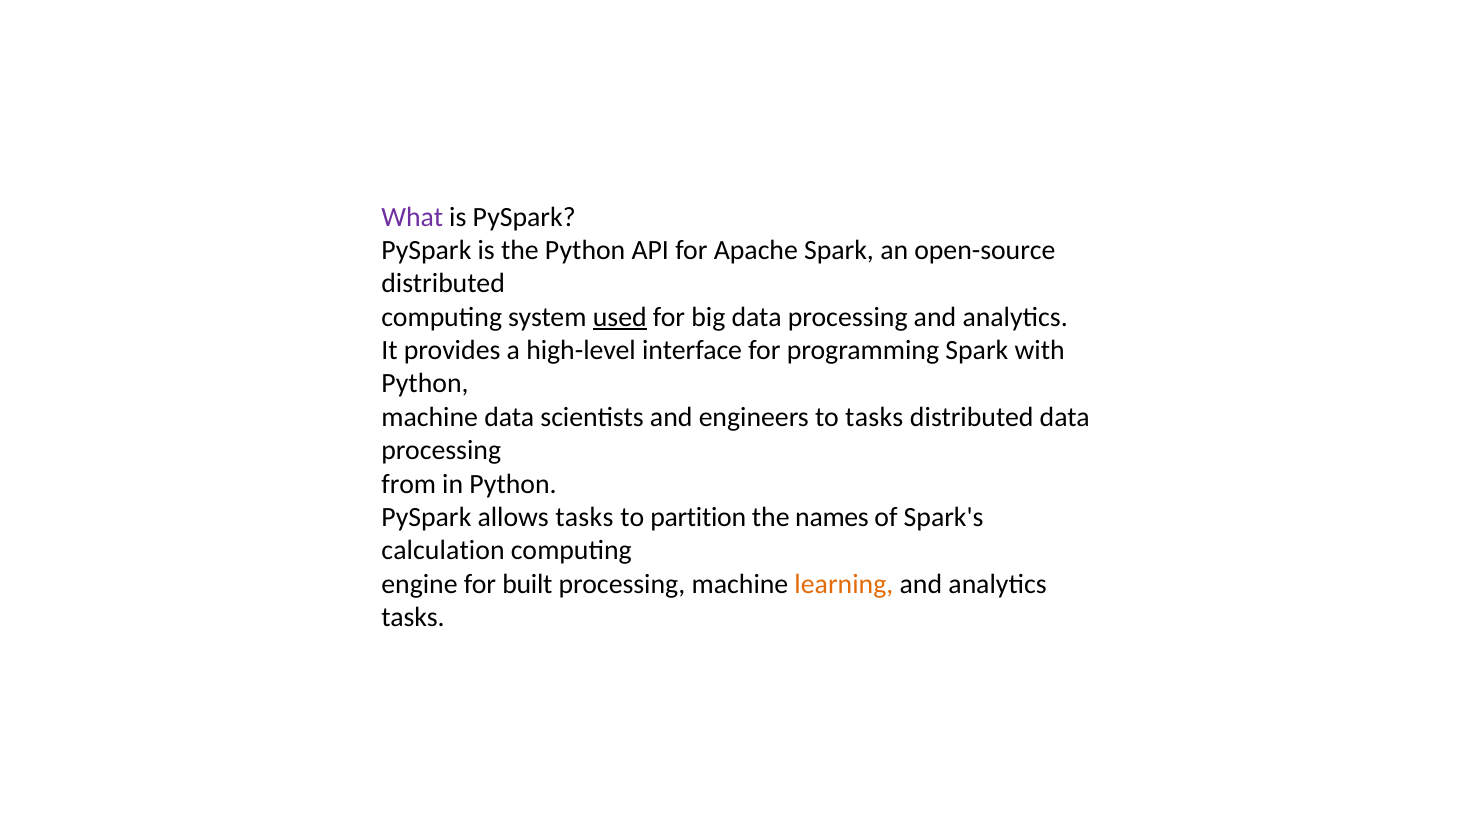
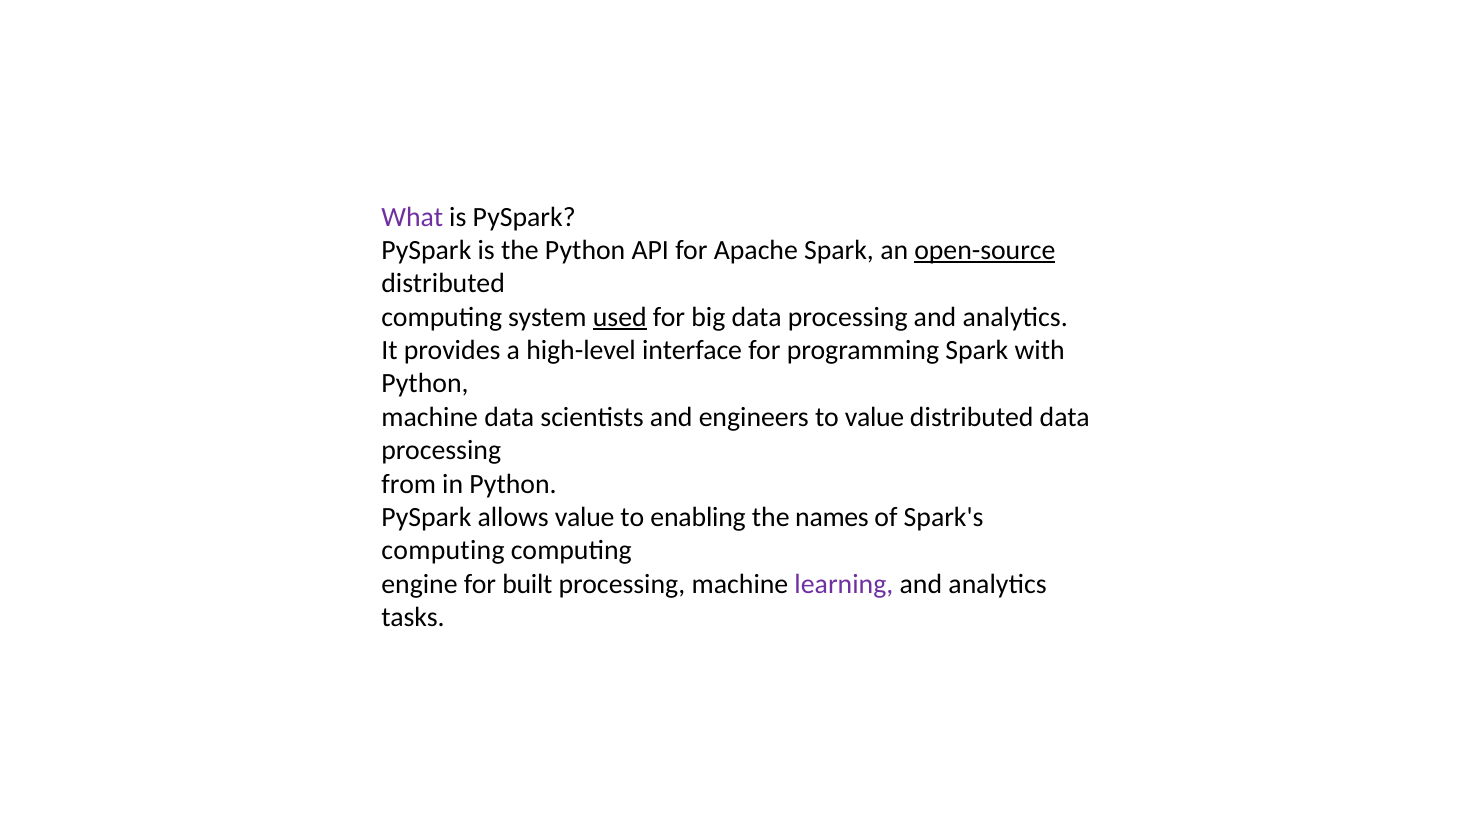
open-source underline: none -> present (985, 250)
to tasks: tasks -> value (875, 417)
allows tasks: tasks -> value (585, 517)
partition: partition -> enabling (698, 517)
calculation: calculation -> computing (443, 550)
learning colour: orange -> purple (844, 584)
